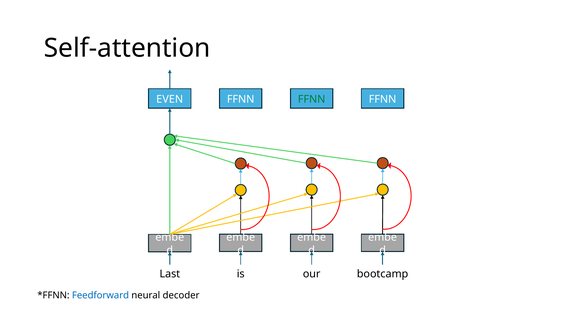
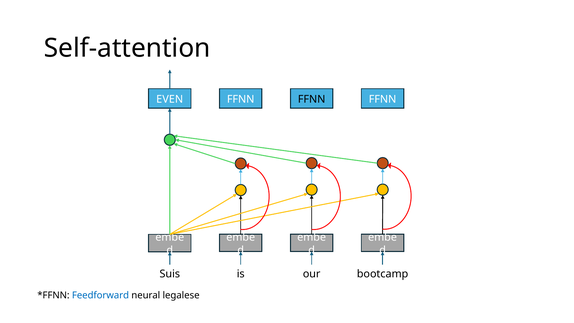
FFNN colour: green -> black (312, 99)
Last: Last -> Suis (170, 274)
decoder: decoder -> legalese (181, 295)
